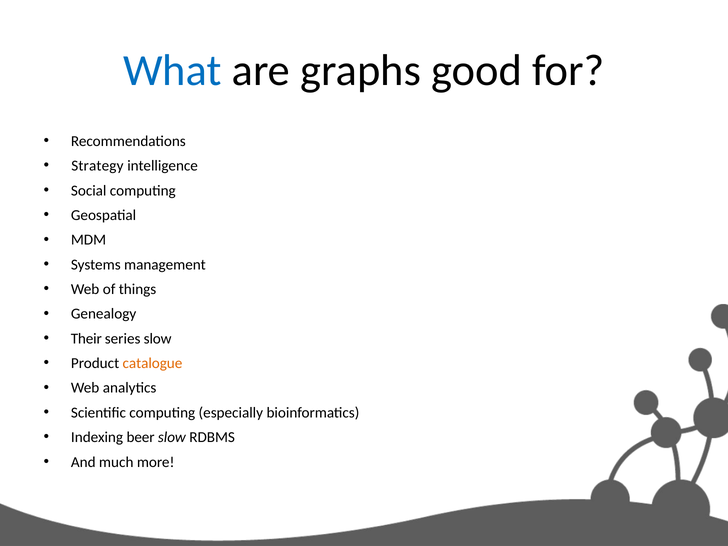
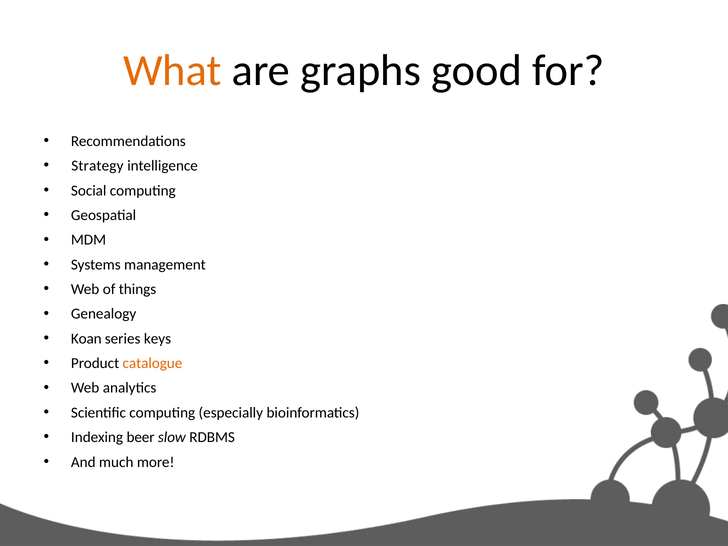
What colour: blue -> orange (172, 70)
Their: Their -> Koan (86, 339)
series slow: slow -> keys (158, 339)
